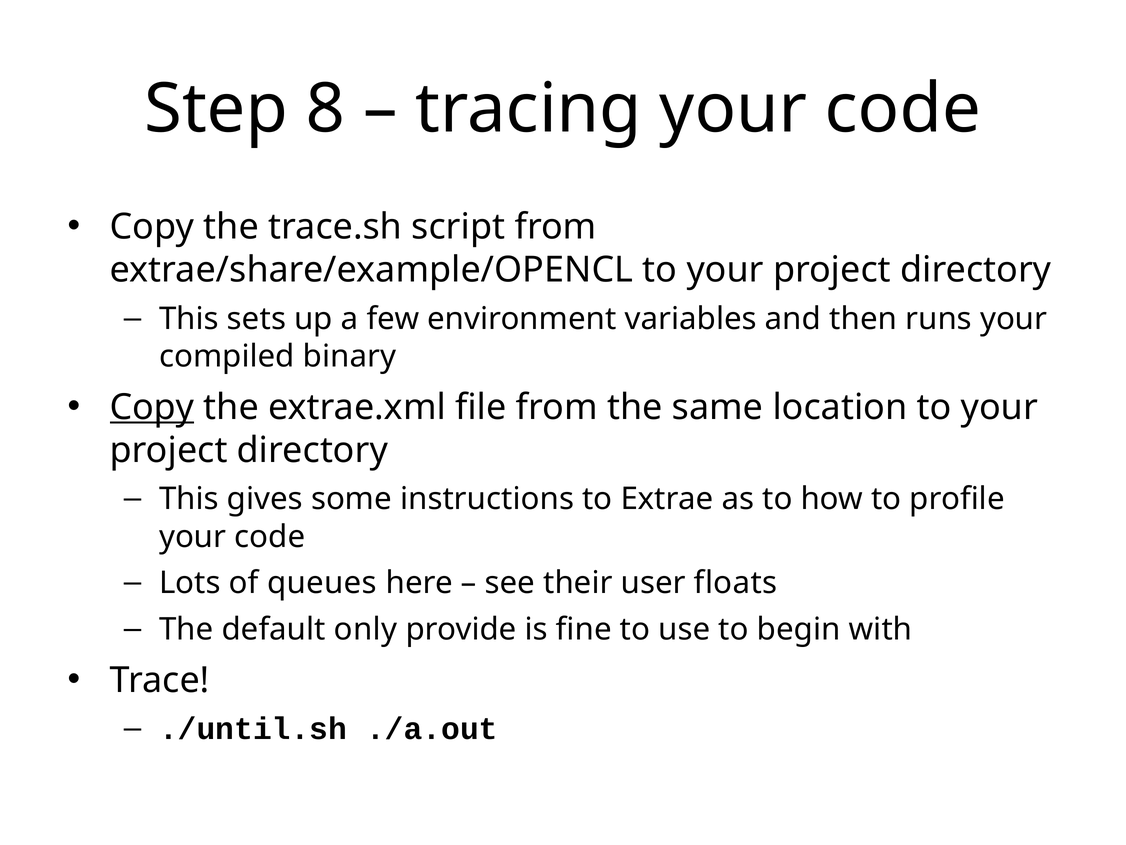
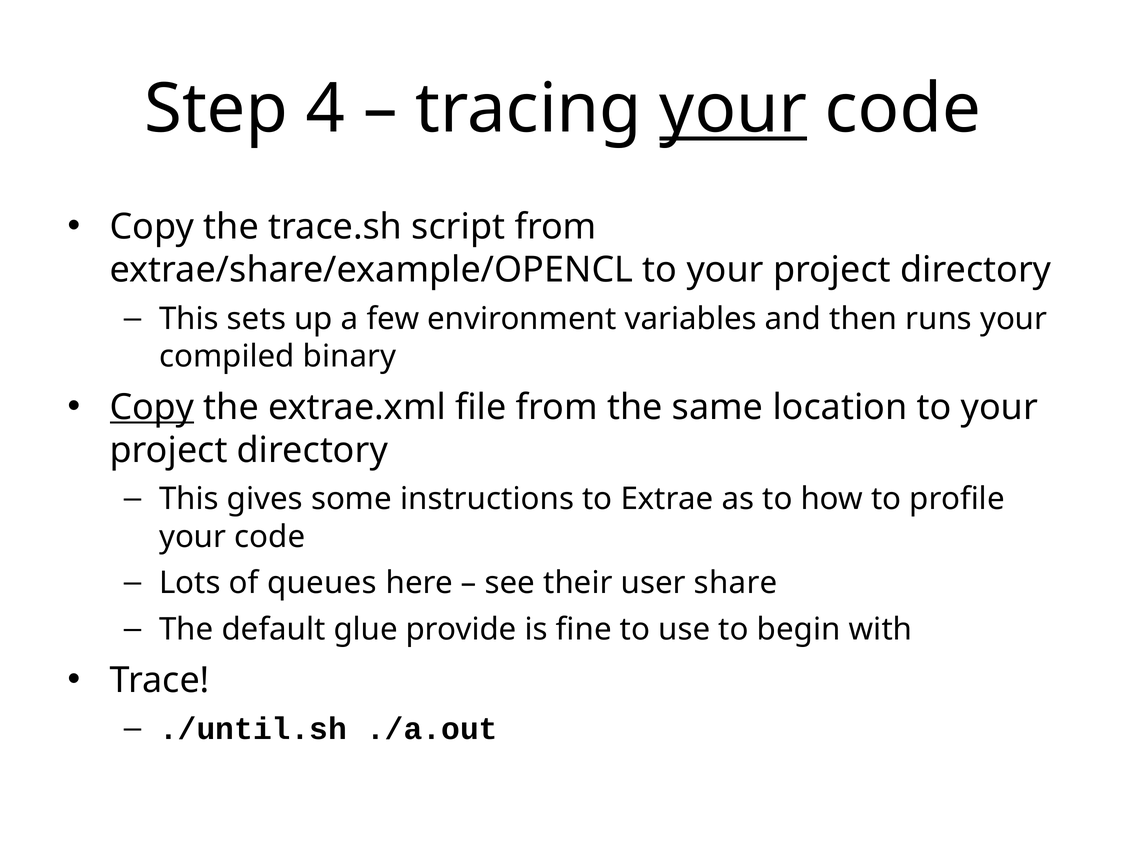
8: 8 -> 4 (326, 109)
your underline: none -> present (733, 109)
floats: floats -> share (736, 583)
only: only -> glue (366, 629)
